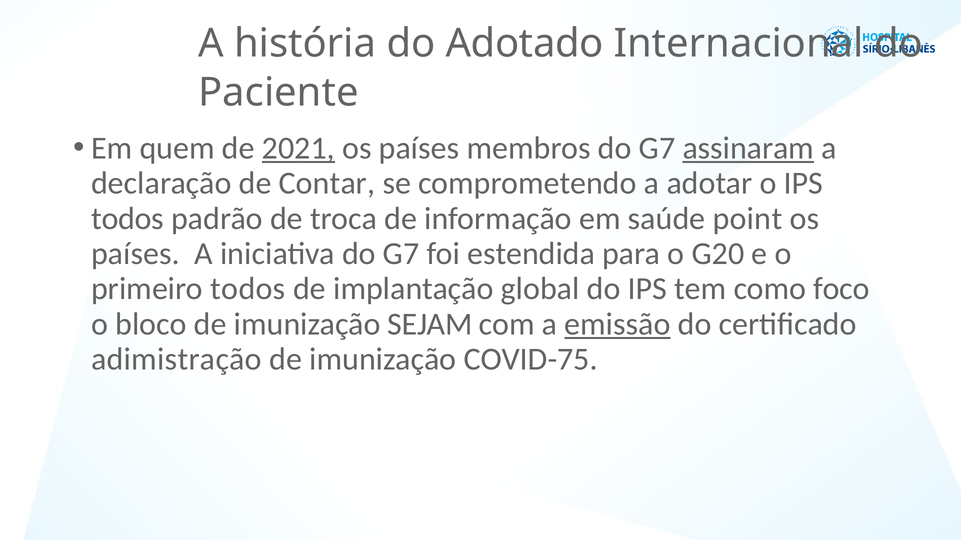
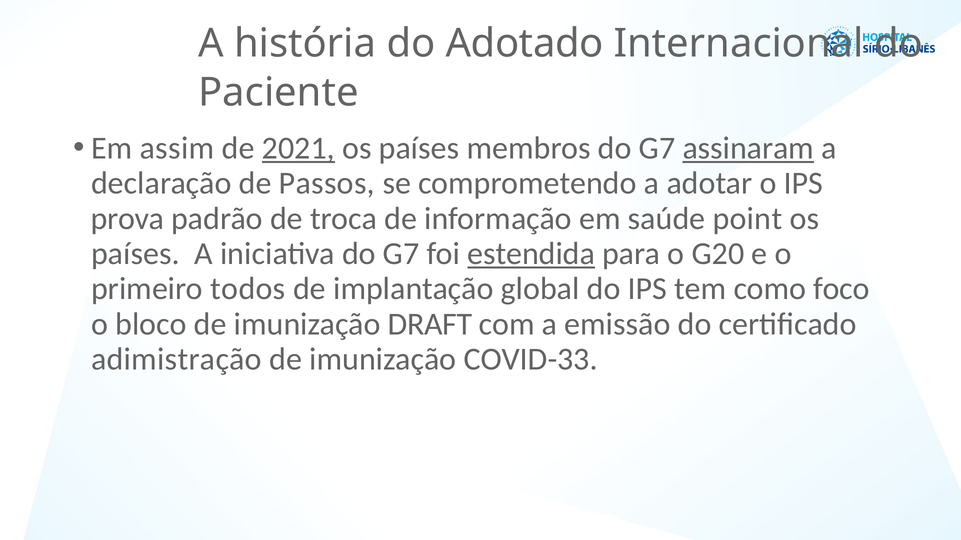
quem: quem -> assim (177, 148)
Contar: Contar -> Passos (327, 183)
todos: todos -> prova (128, 219)
estendida underline: none -> present (531, 254)
SEJAM: SEJAM -> DRAFT (430, 324)
emissão underline: present -> none (618, 324)
COVID-75: COVID-75 -> COVID-33 (531, 360)
